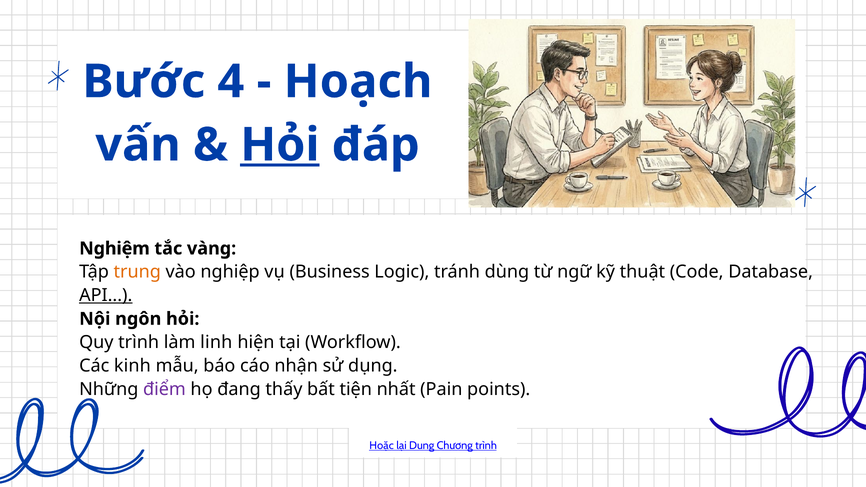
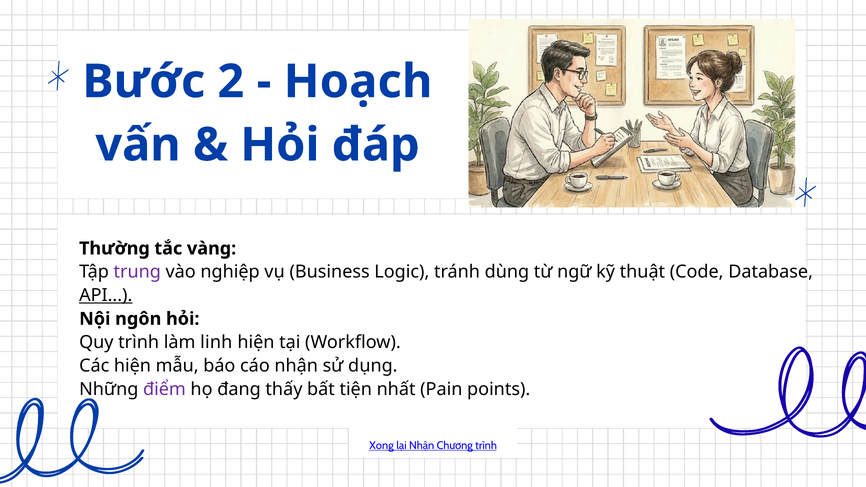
4: 4 -> 2 (231, 82)
Hỏi underline: present -> none (280, 145)
Nghiệm: Nghiệm -> Thường (114, 249)
trung colour: orange -> purple (137, 272)
Các kinh: kinh -> hiện (132, 366)
Hoặc: Hoặc -> Xong (382, 446)
lại Dung: Dung -> Nhận (422, 446)
